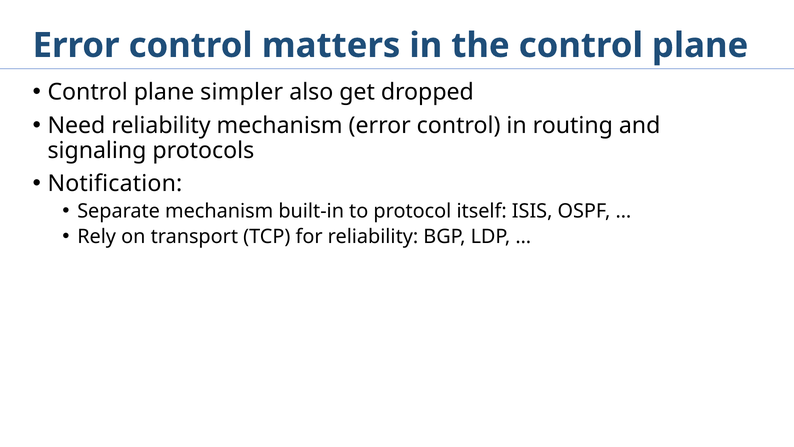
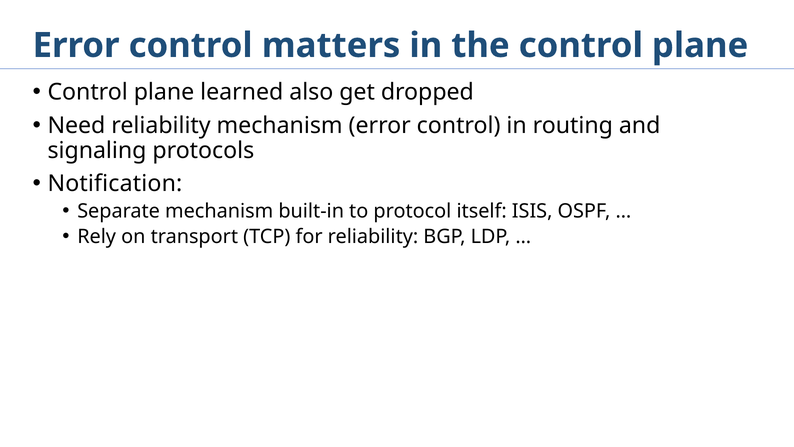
simpler: simpler -> learned (242, 92)
